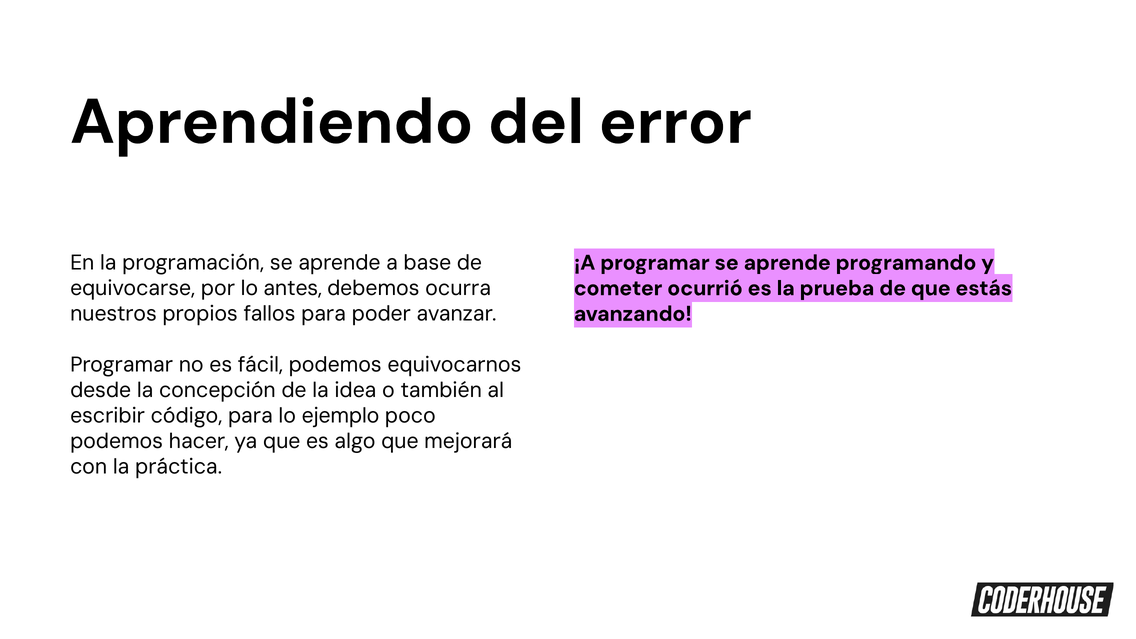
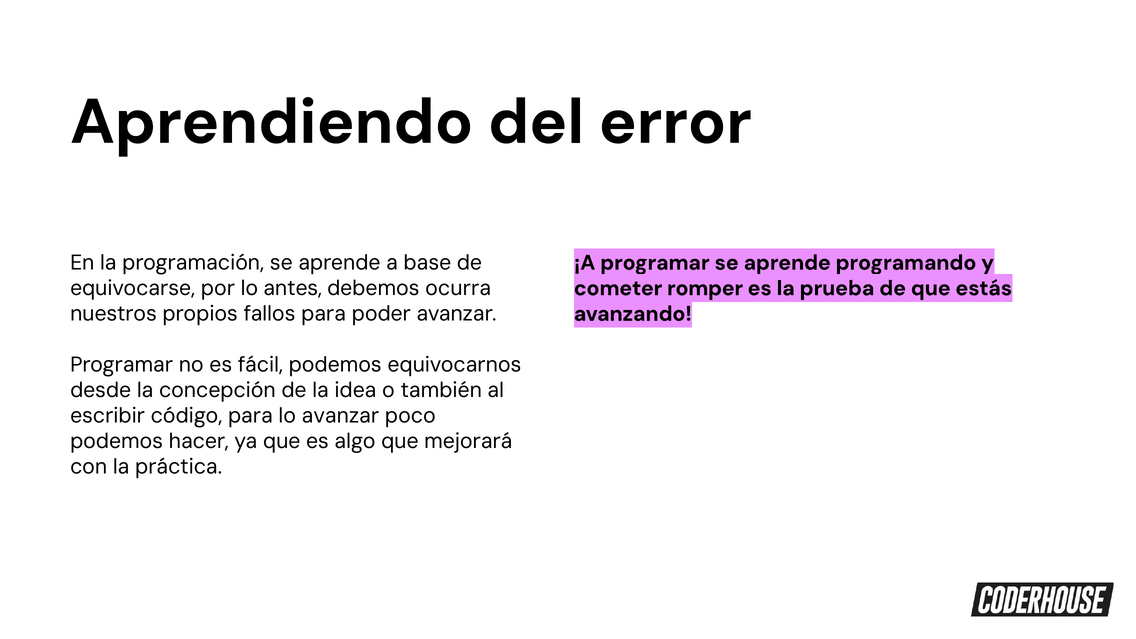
ocurrió: ocurrió -> romper (705, 288)
lo ejemplo: ejemplo -> avanzar (340, 416)
